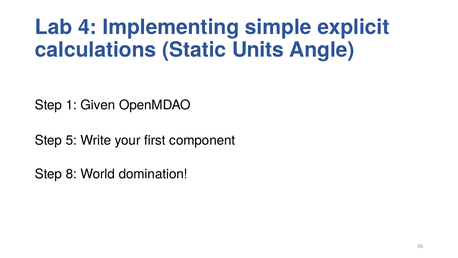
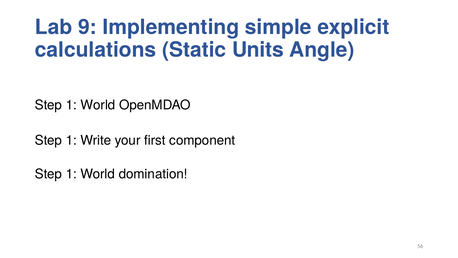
4: 4 -> 9 (87, 27)
Given: Given -> World (98, 105)
5: 5 -> 1 (71, 140)
8: 8 -> 1 (71, 174)
